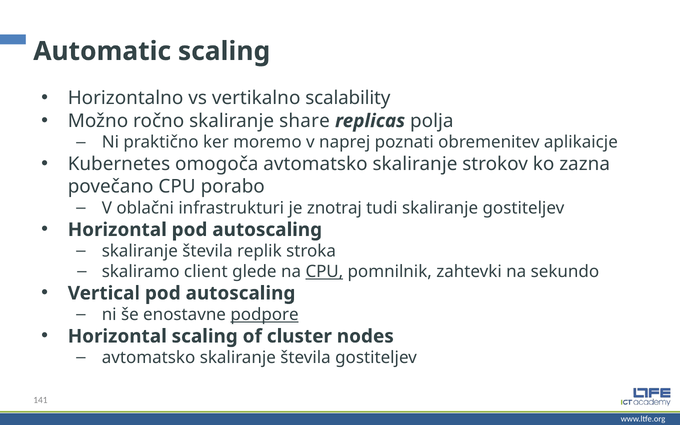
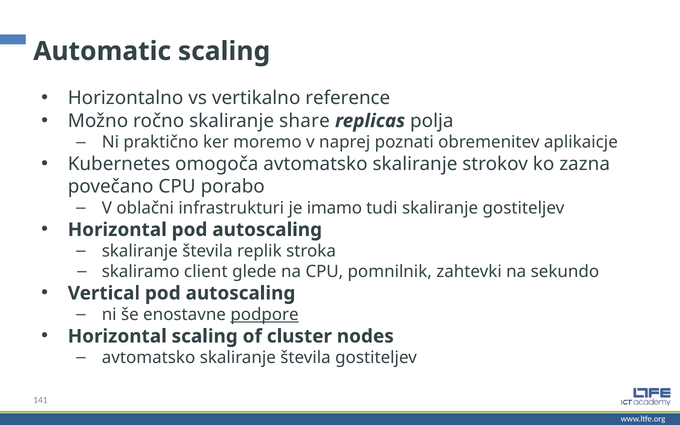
scalability: scalability -> reference (348, 98)
znotraj: znotraj -> imamo (334, 208)
CPU underline: present -> none (324, 272)
